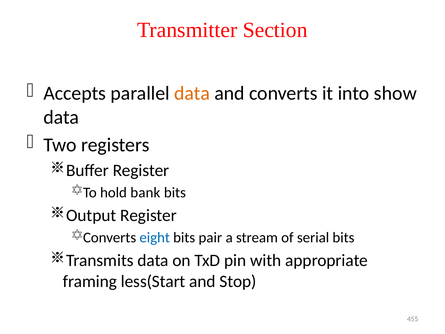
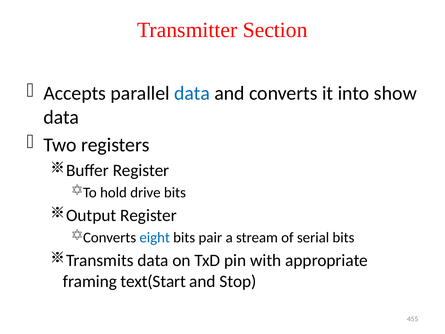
data colour: orange -> blue (192, 93)
bank: bank -> drive (145, 192)
less(Start: less(Start -> text(Start (153, 281)
